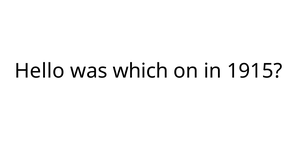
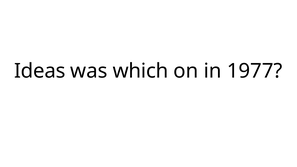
Hello: Hello -> Ideas (40, 71)
1915: 1915 -> 1977 (255, 71)
